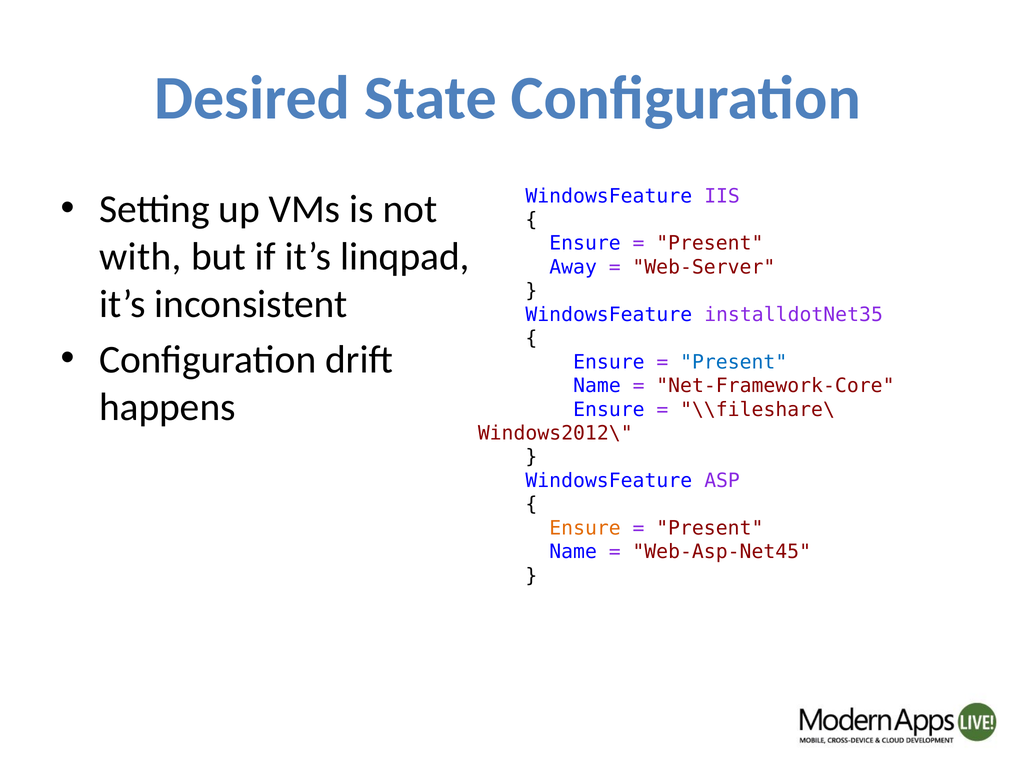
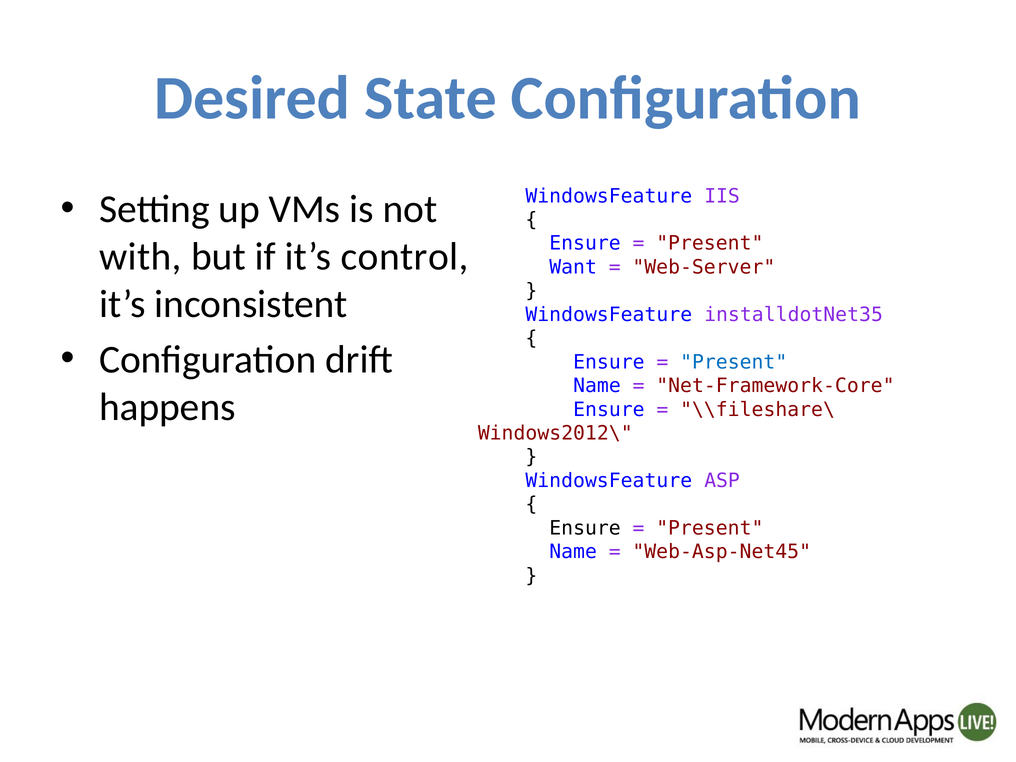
linqpad: linqpad -> control (405, 257)
Away: Away -> Want (573, 267)
Ensure colour: orange -> black (585, 528)
